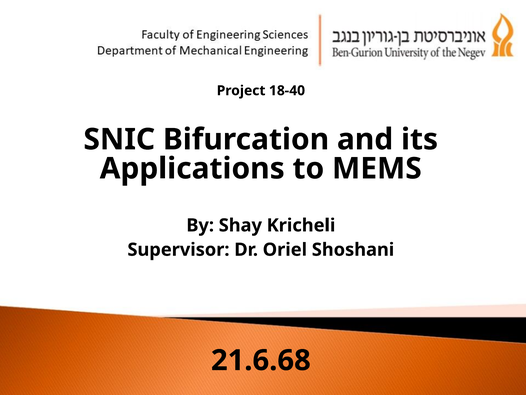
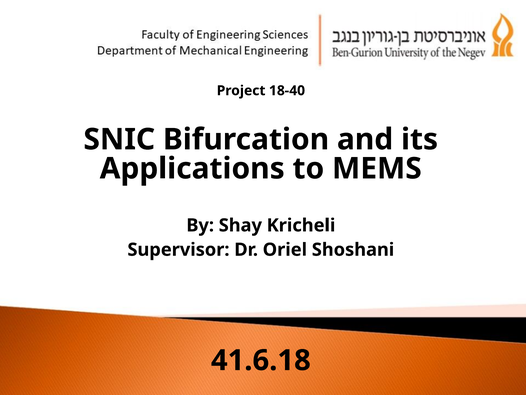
21.6.68: 21.6.68 -> 41.6.18 (261, 360)
